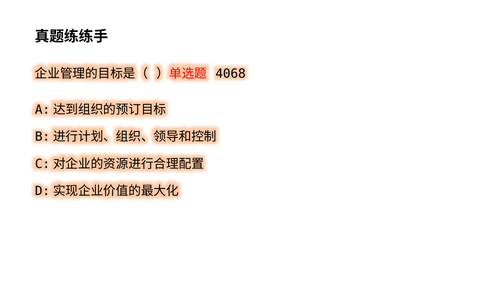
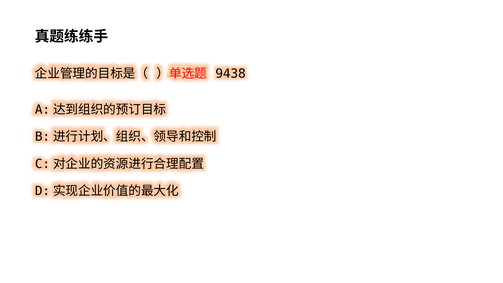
4068: 4068 -> 9438 (231, 74)
